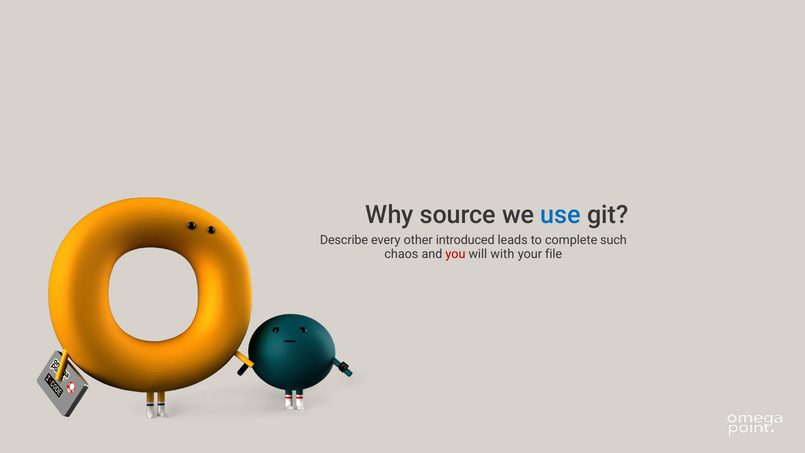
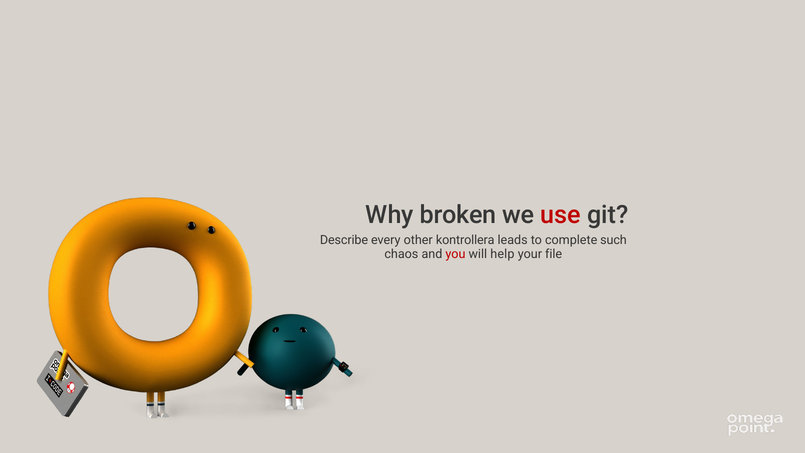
source: source -> broken (458, 215)
use colour: blue -> red (561, 215)
introduced: introduced -> kontrollera (465, 240)
with: with -> help (502, 254)
